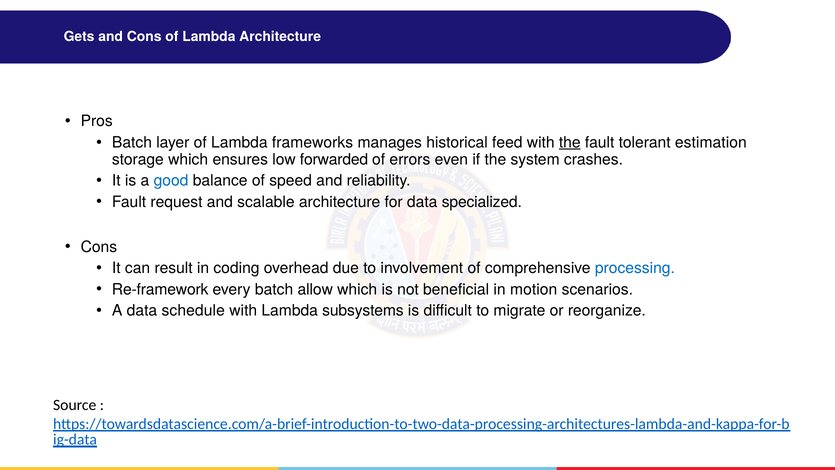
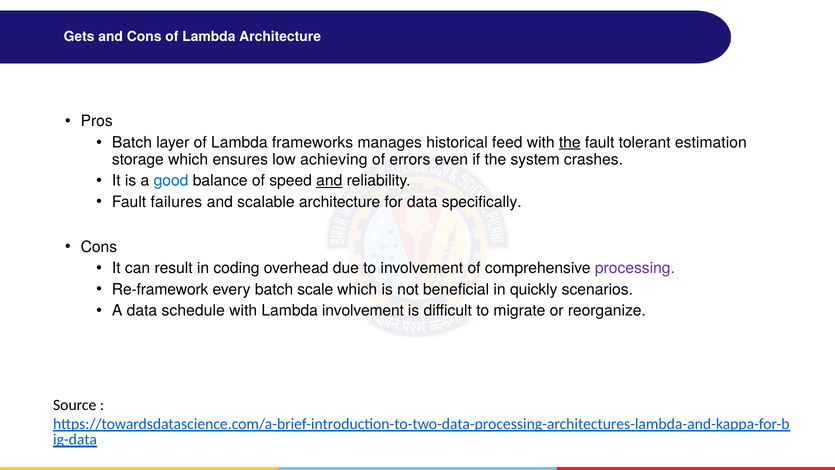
forwarded: forwarded -> achieving (334, 159)
and underline: none -> present (329, 181)
request: request -> failures (176, 202)
specialized: specialized -> specifically (482, 202)
processing colour: blue -> purple (635, 268)
allow: allow -> scale (315, 289)
motion: motion -> quickly (534, 289)
Lambda subsystems: subsystems -> involvement (363, 310)
